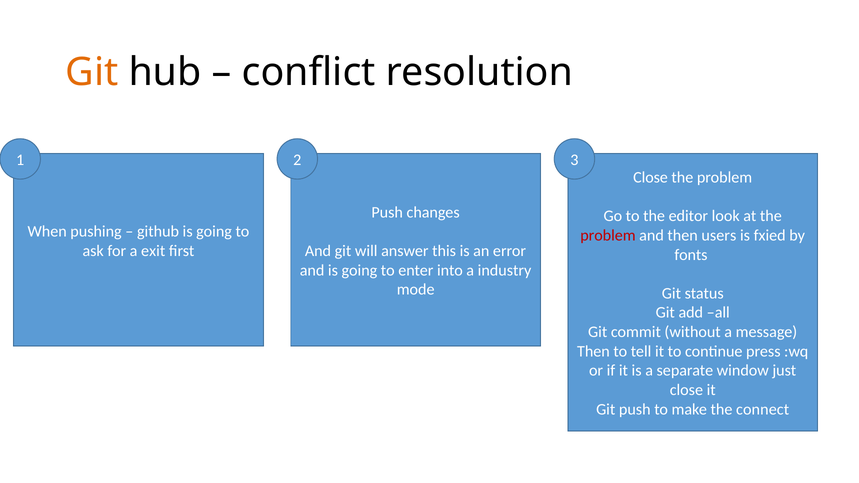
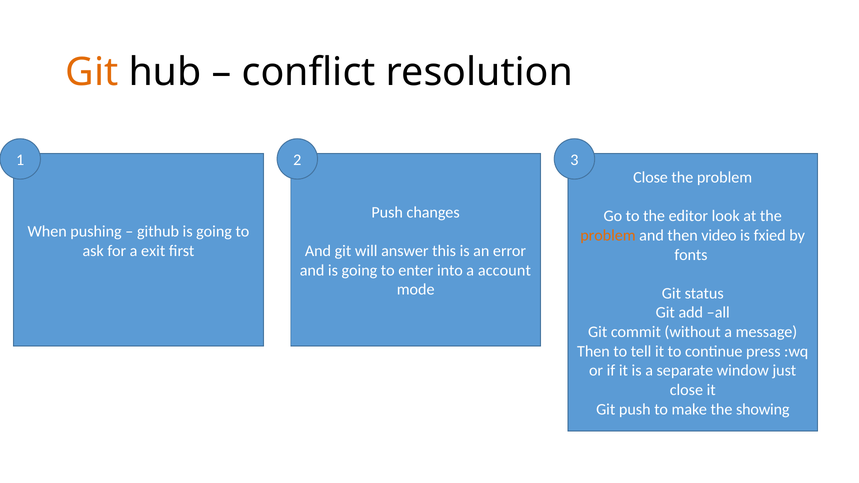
problem colour: red -> orange (608, 235)
users: users -> video (719, 235)
industry: industry -> account (504, 270)
connect: connect -> showing (763, 409)
